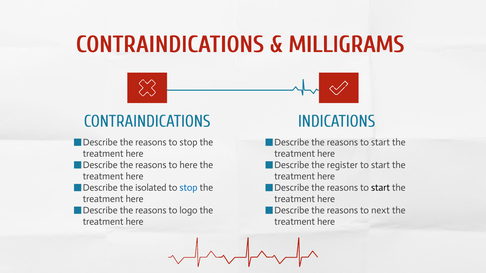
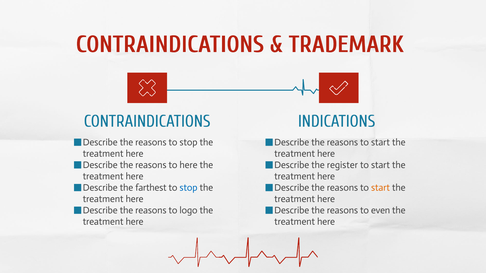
MILLIGRAMS: MILLIGRAMS -> TRADEMARK (346, 44)
isolated: isolated -> farthest (151, 188)
start colour: black -> orange (380, 188)
next: next -> even (381, 211)
